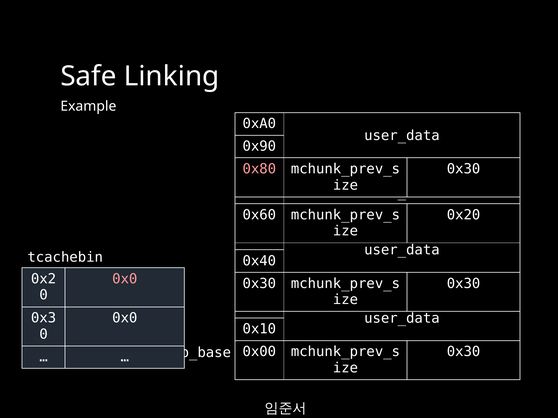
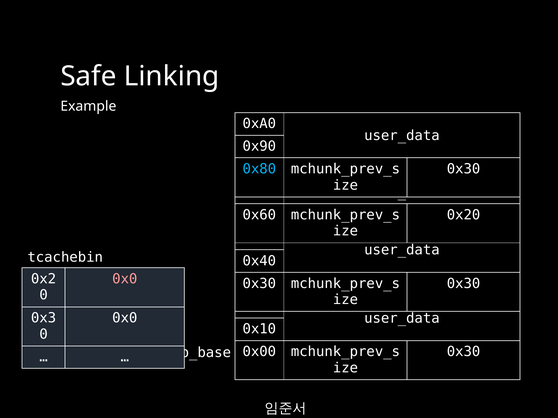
0x80 colour: pink -> light blue (259, 169)
